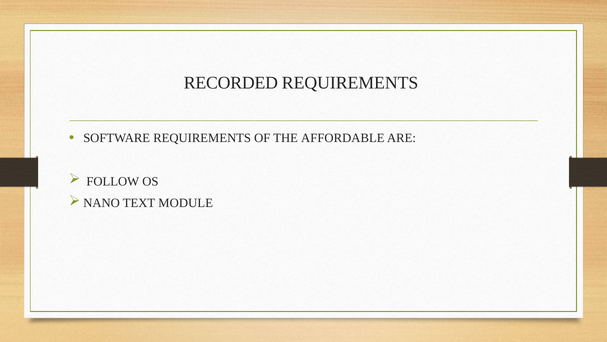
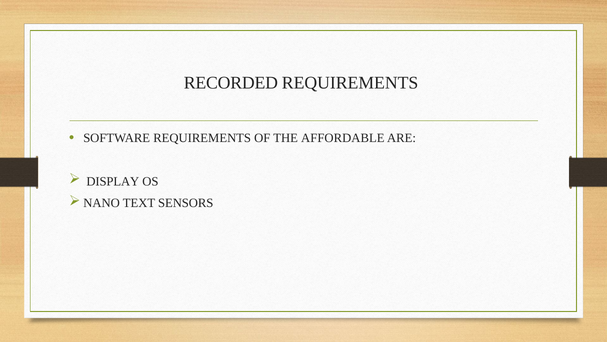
FOLLOW: FOLLOW -> DISPLAY (113, 181)
MODULE: MODULE -> SENSORS (186, 203)
